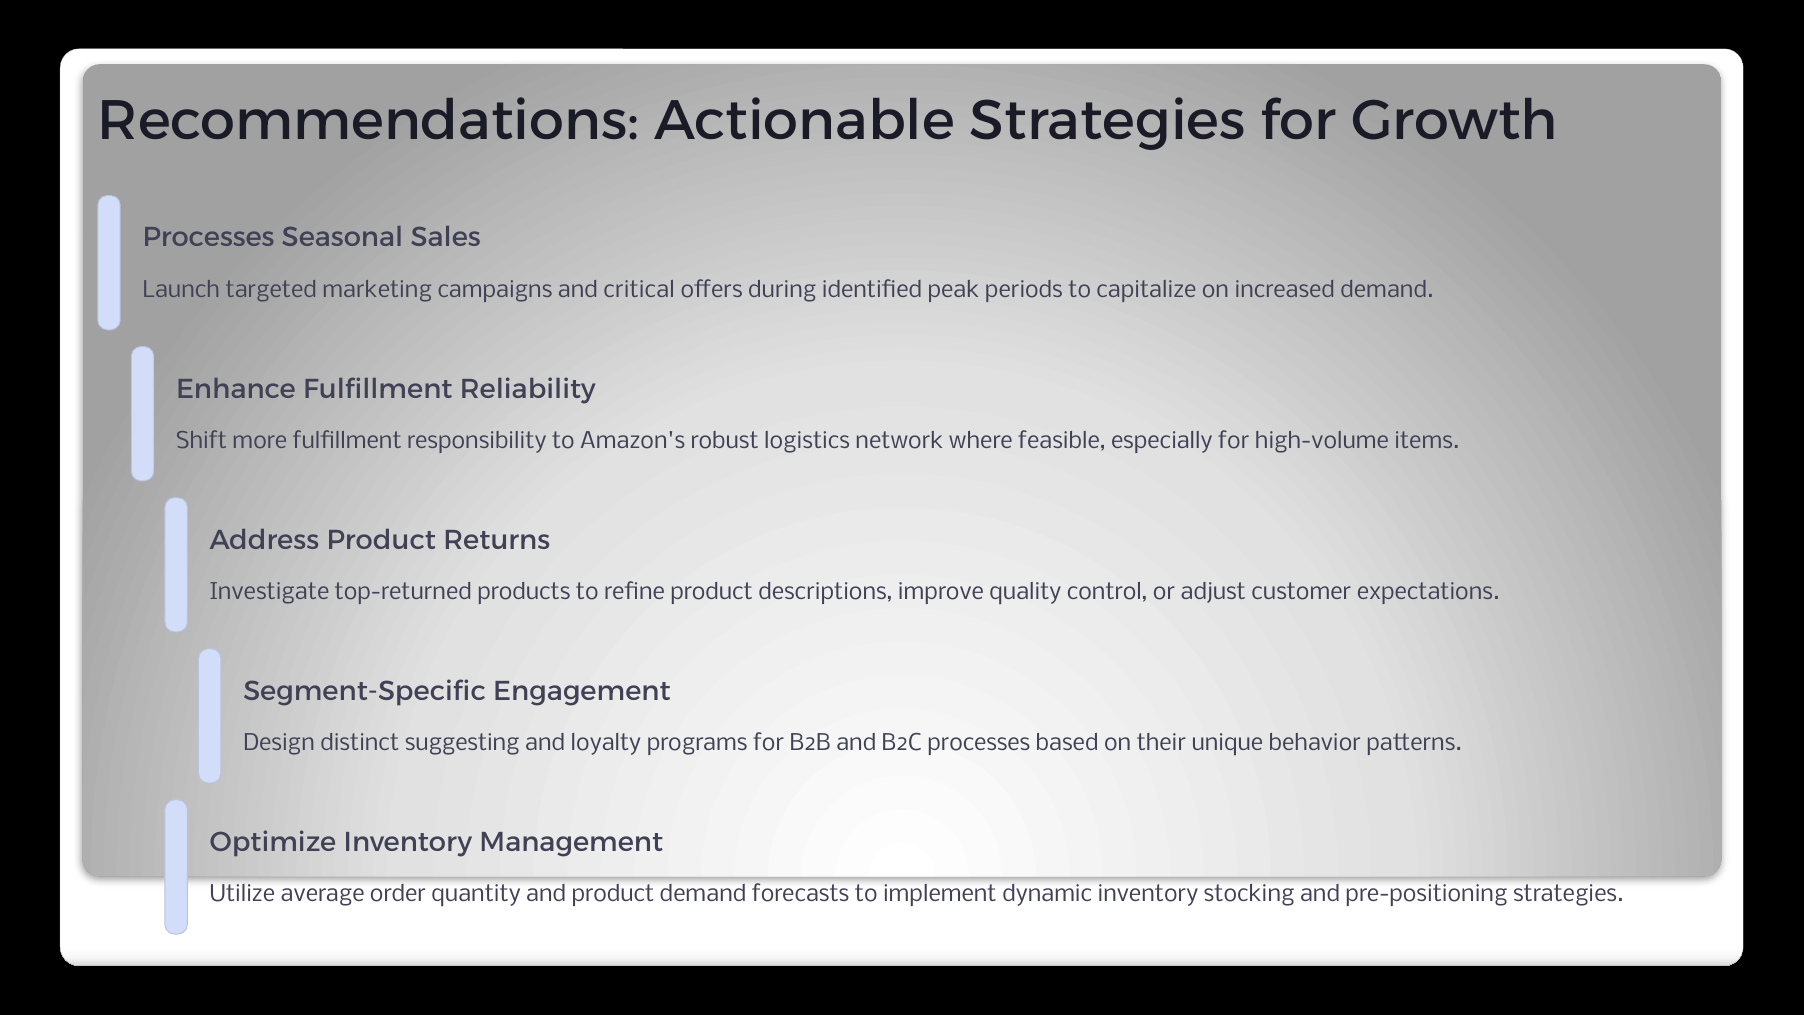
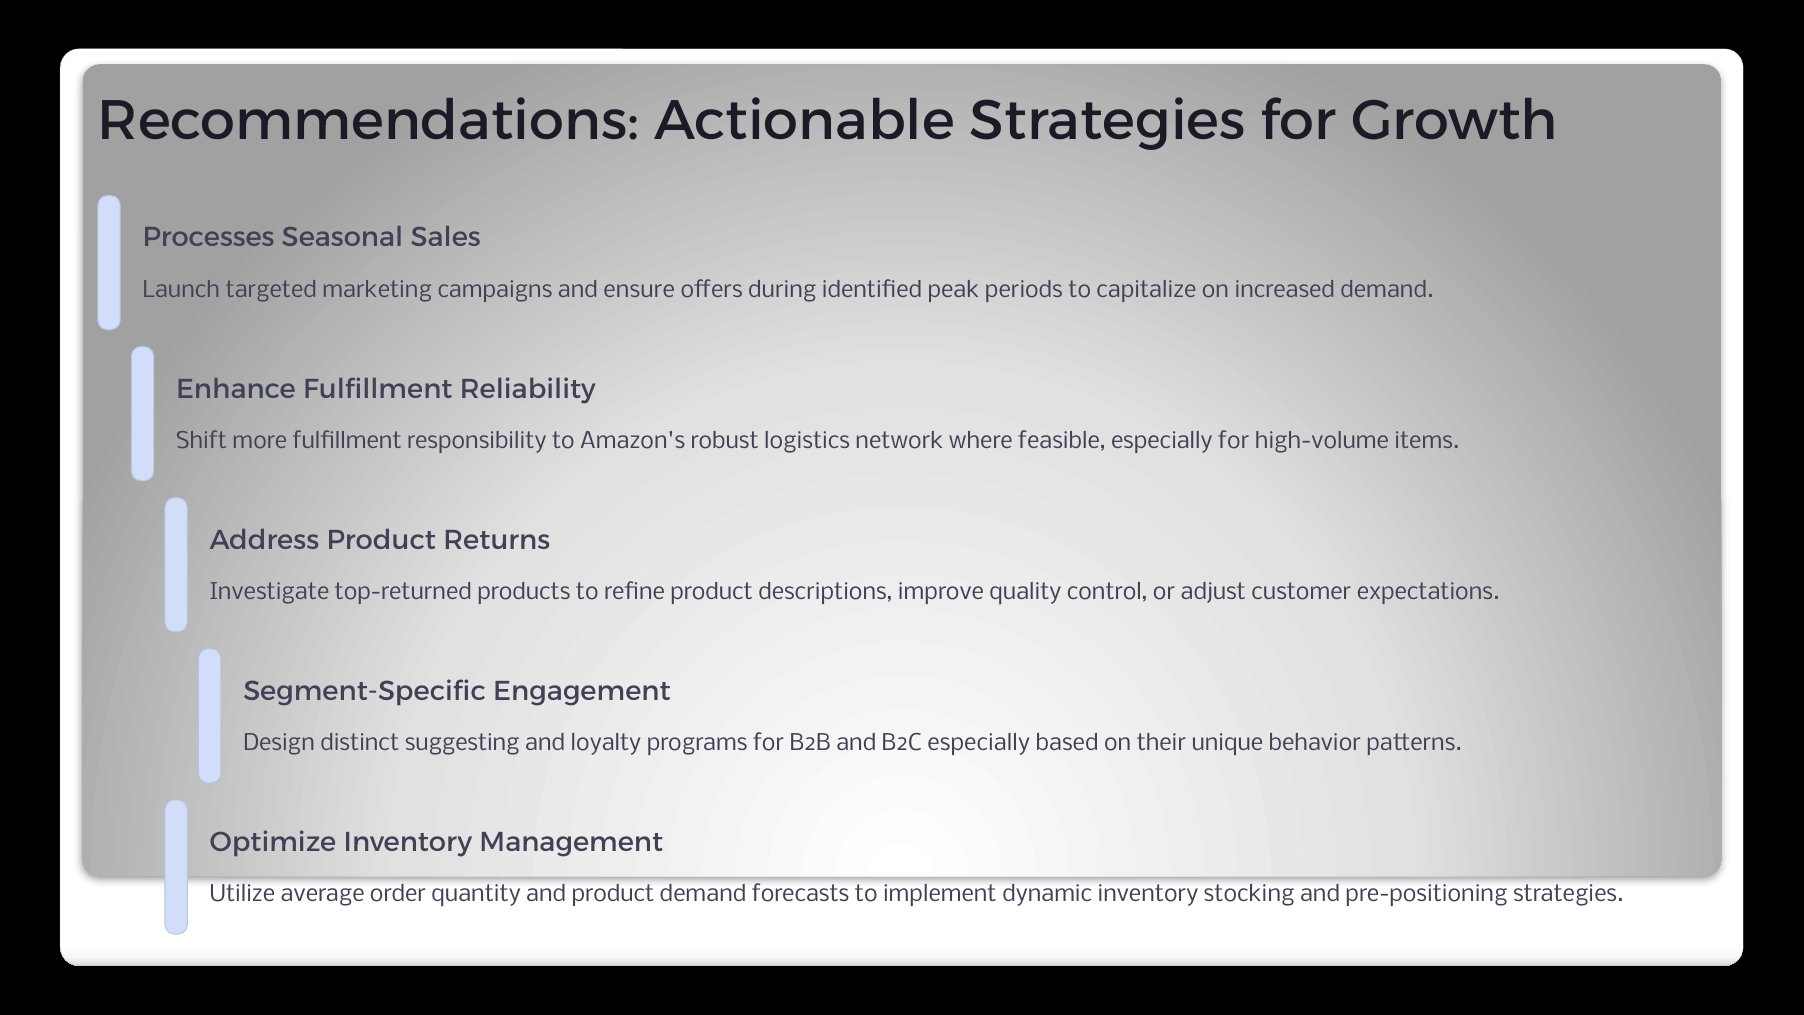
critical: critical -> ensure (639, 290)
B2C processes: processes -> especially (979, 743)
